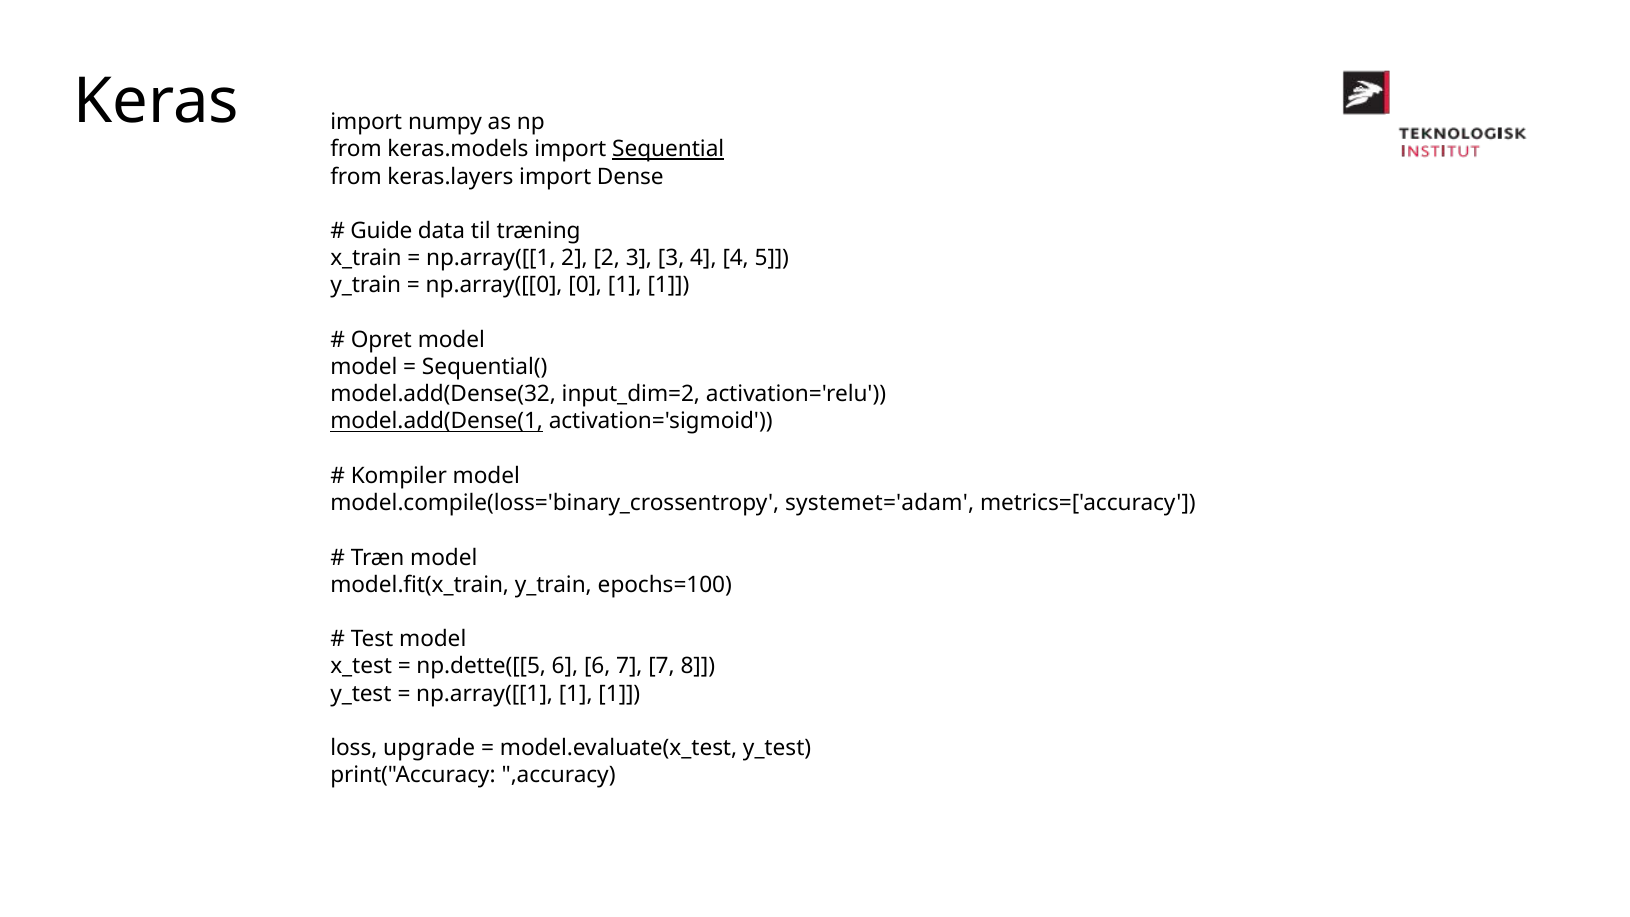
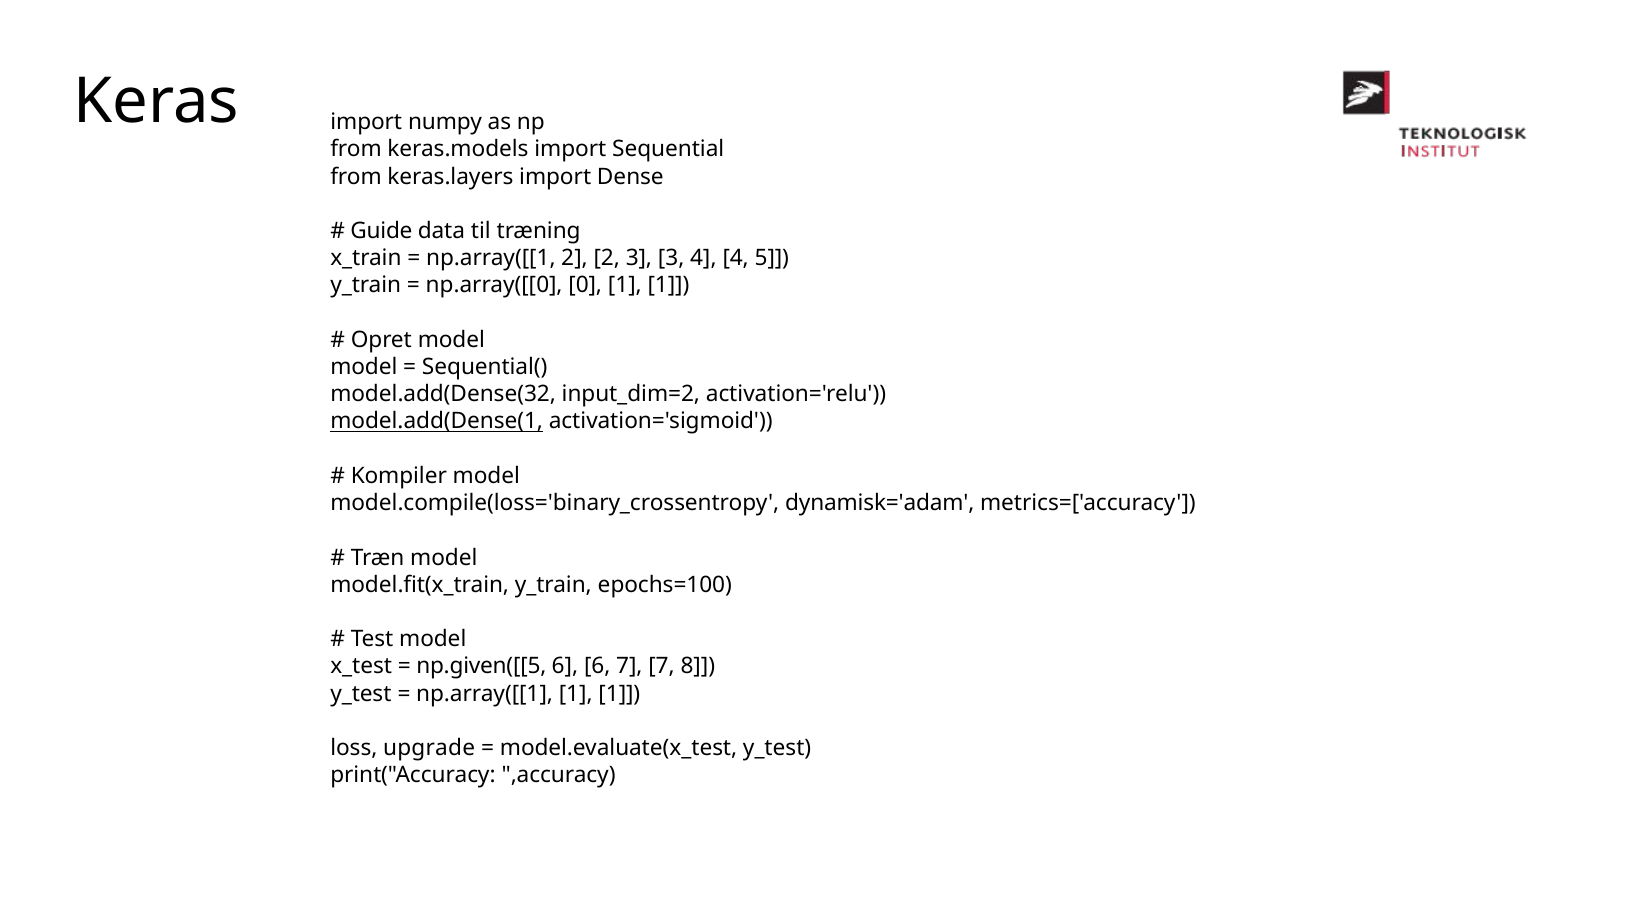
Sequential underline: present -> none (668, 149)
systemet='adam: systemet='adam -> dynamisk='adam (880, 503)
np.dette([[5: np.dette([[5 -> np.given([[5 (481, 666)
